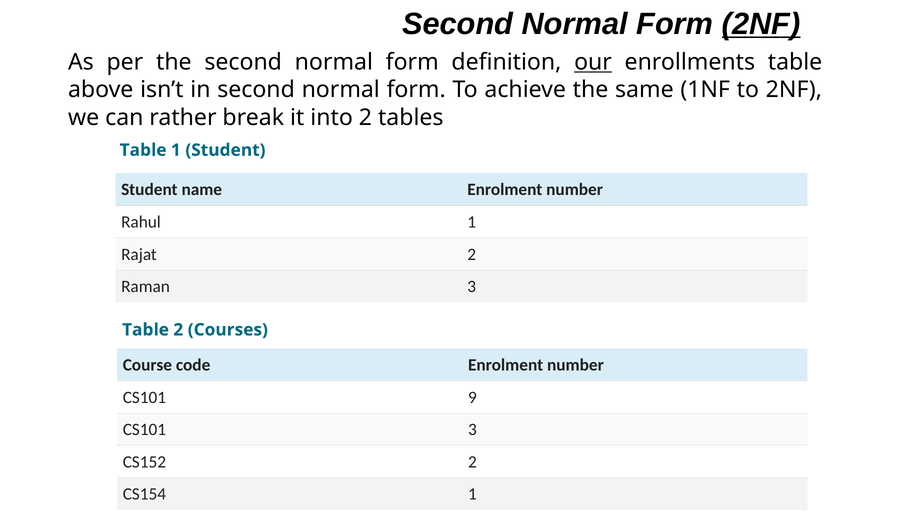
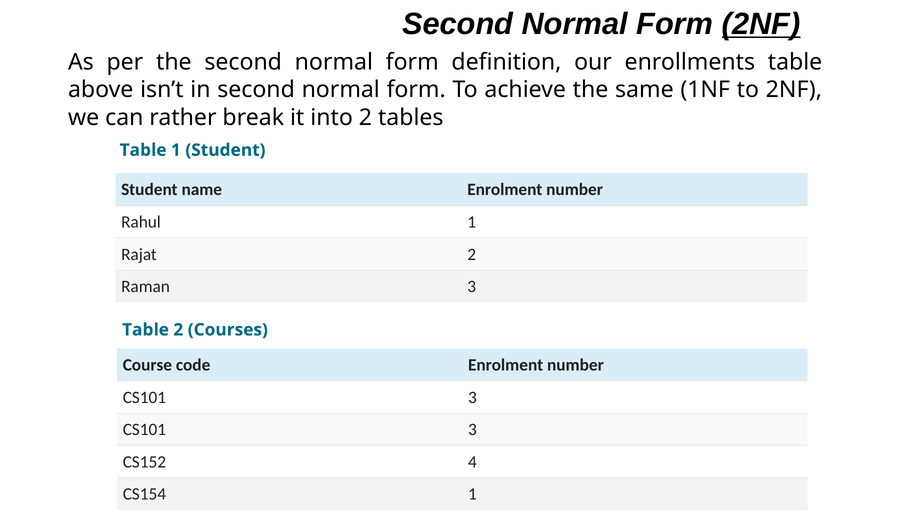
our underline: present -> none (593, 62)
9: 9 -> 3 (472, 398)
CS152 2: 2 -> 4 (472, 462)
